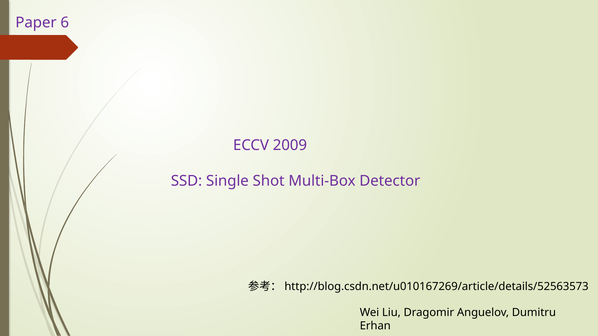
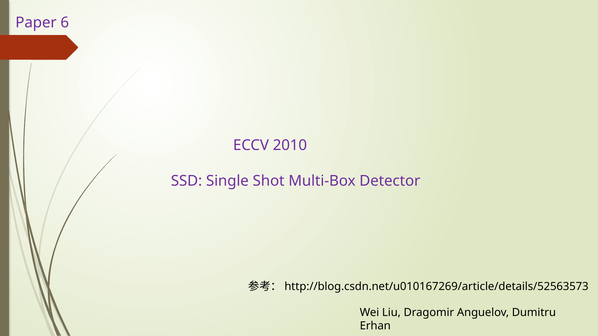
2009: 2009 -> 2010 (290, 145)
